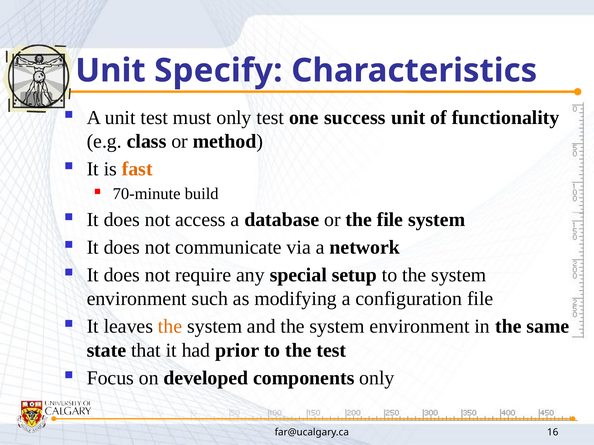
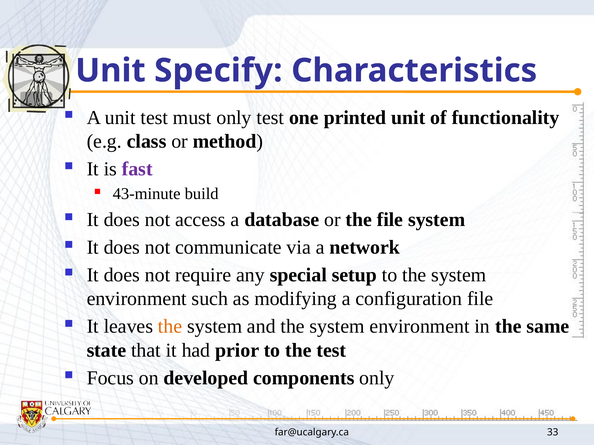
success: success -> printed (355, 118)
fast colour: orange -> purple (137, 169)
70-minute: 70-minute -> 43-minute (147, 194)
16: 16 -> 33 (553, 433)
